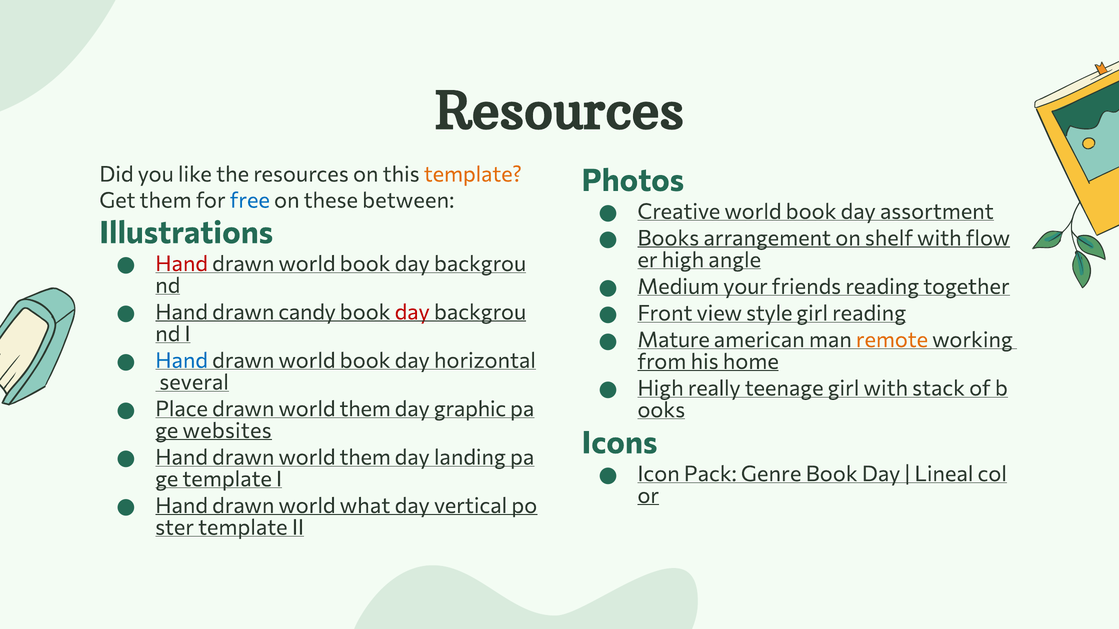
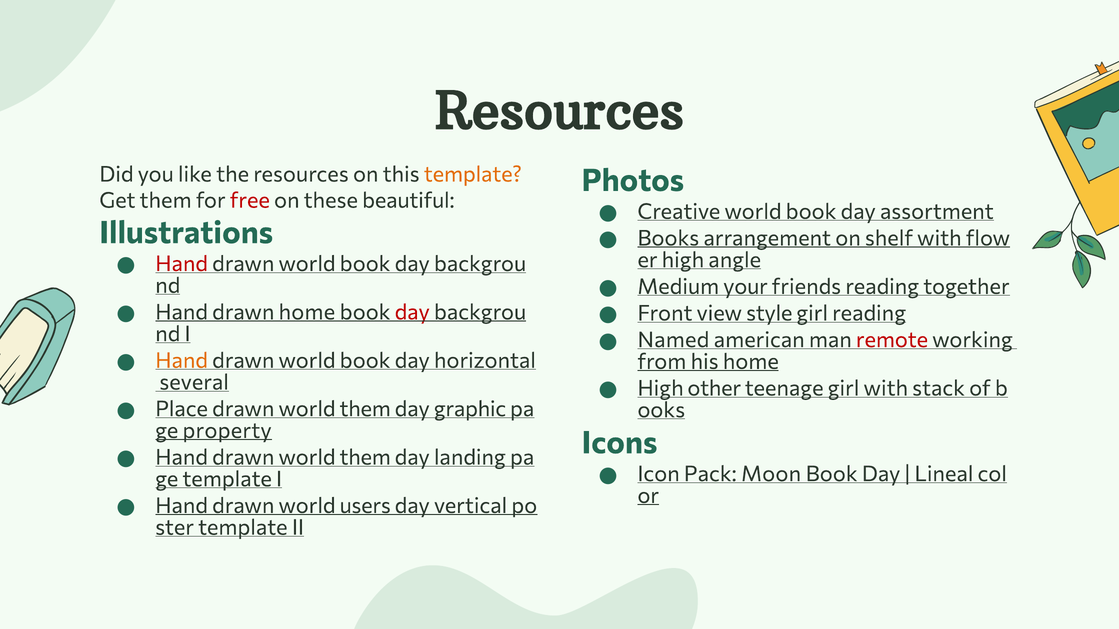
free colour: blue -> red (250, 201)
between: between -> beautiful (408, 201)
drawn candy: candy -> home (307, 313)
Mature: Mature -> Named (673, 340)
remote colour: orange -> red (892, 340)
Hand colour: blue -> orange (182, 361)
really: really -> other (714, 389)
websites: websites -> property (227, 431)
Genre: Genre -> Moon (771, 474)
what: what -> users (365, 506)
